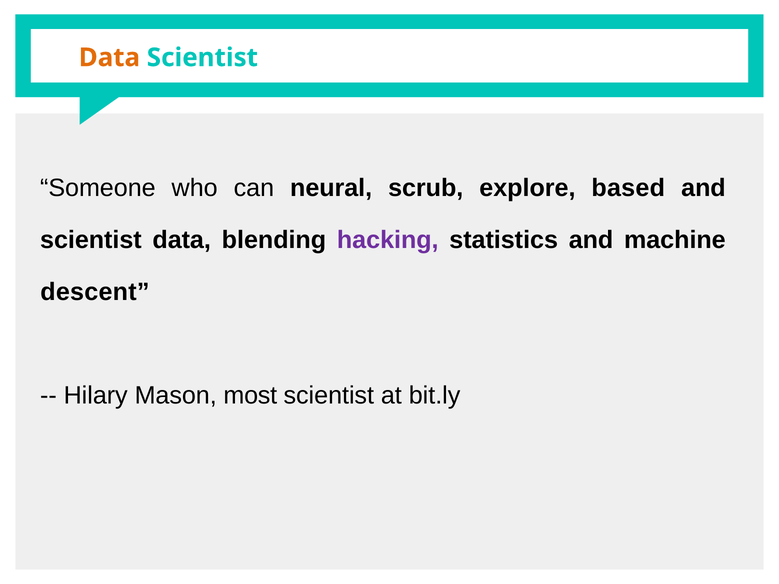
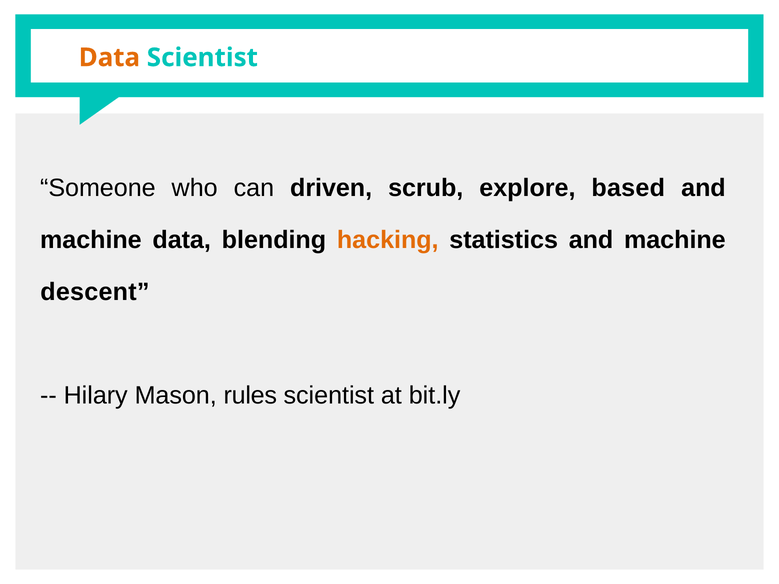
neural: neural -> driven (331, 188)
scientist: scientist -> machine (91, 240)
hacking colour: purple -> orange (388, 240)
most: most -> rules (250, 396)
